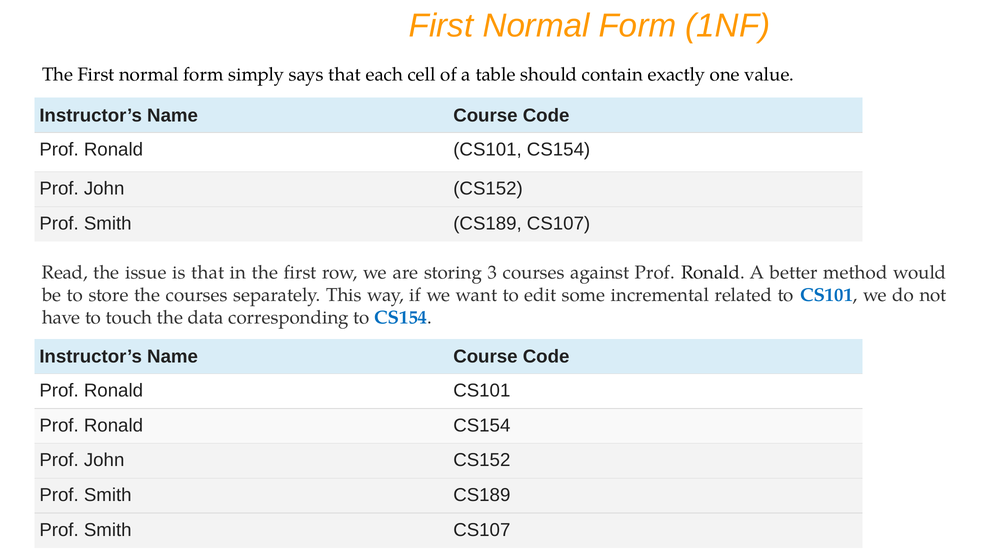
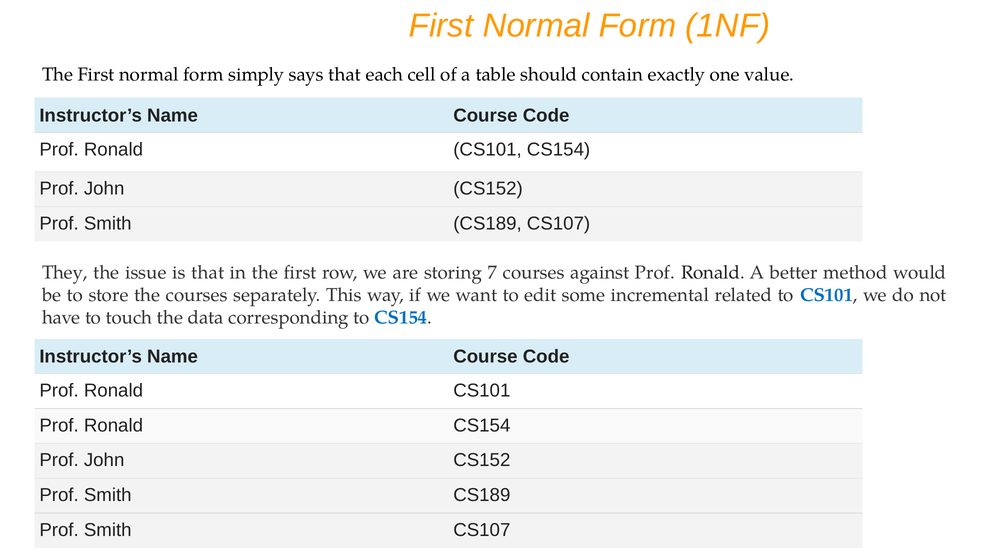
Read: Read -> They (65, 273)
3: 3 -> 7 (492, 273)
